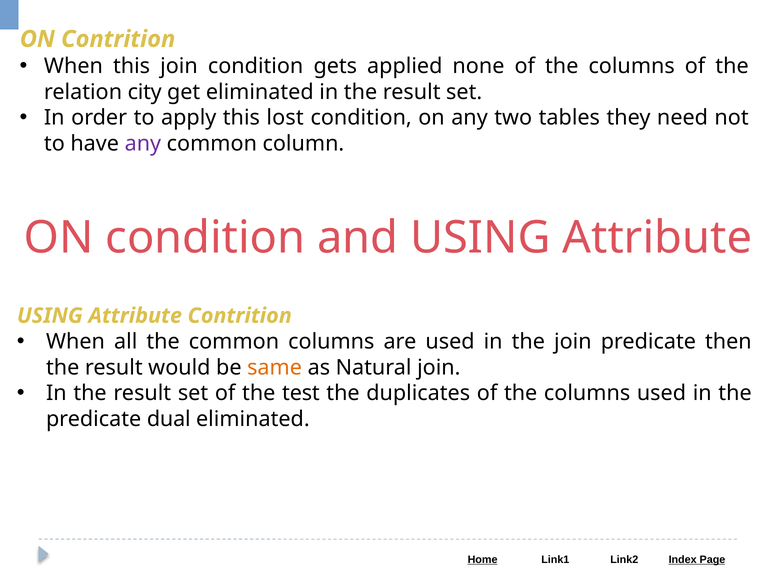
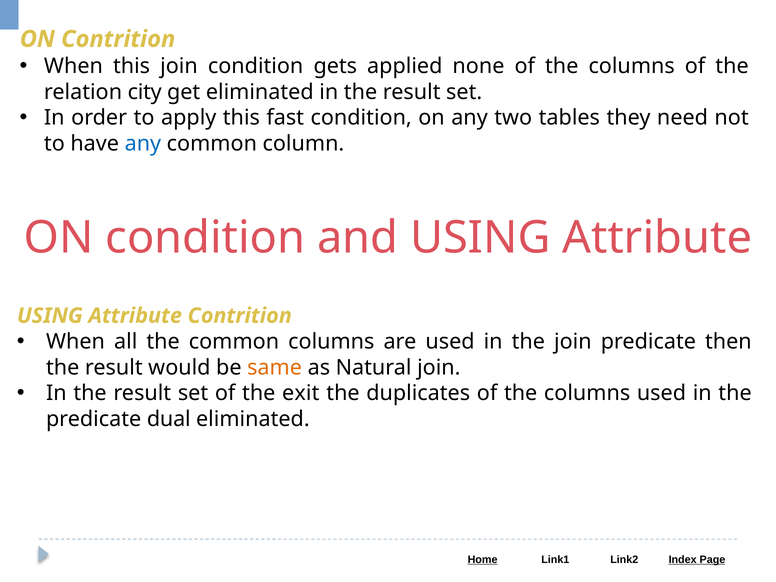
lost: lost -> fast (285, 118)
any colour: purple -> blue (143, 144)
test: test -> exit (301, 393)
